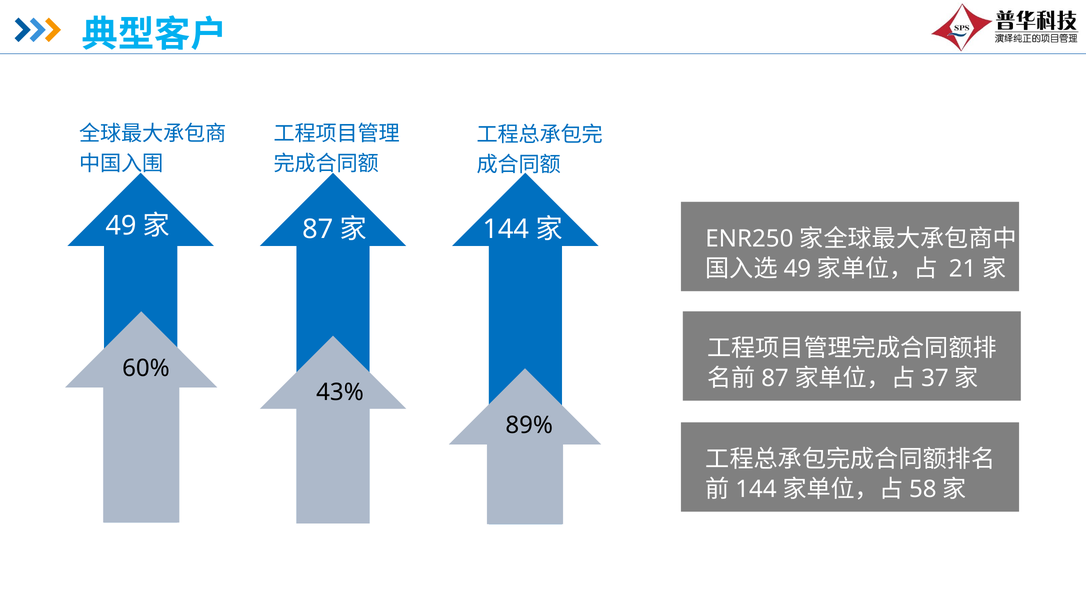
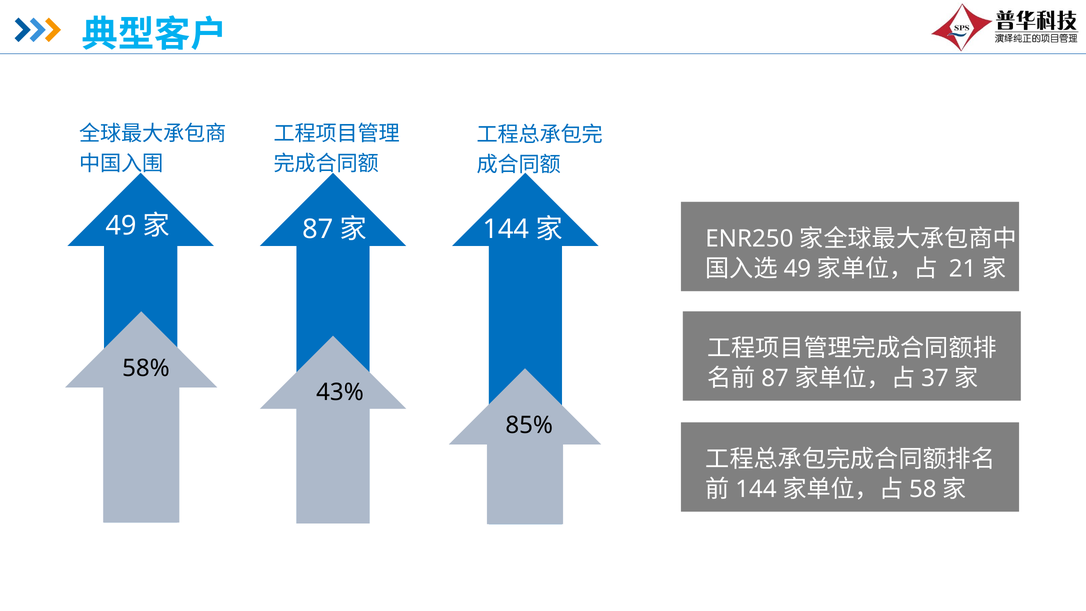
60%: 60% -> 58% (146, 368)
89%: 89% -> 85% (529, 425)
